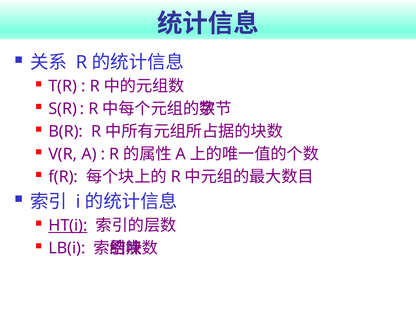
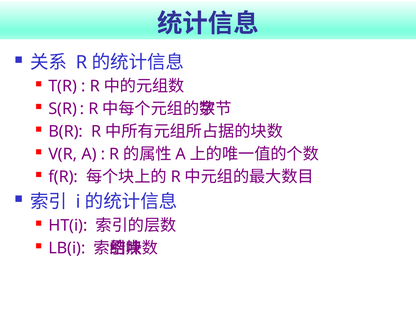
HT(i underline: present -> none (68, 225)
